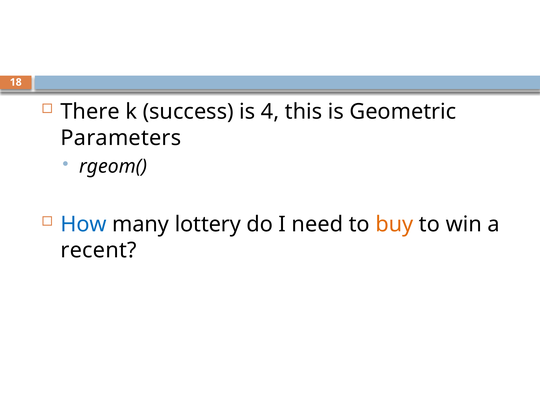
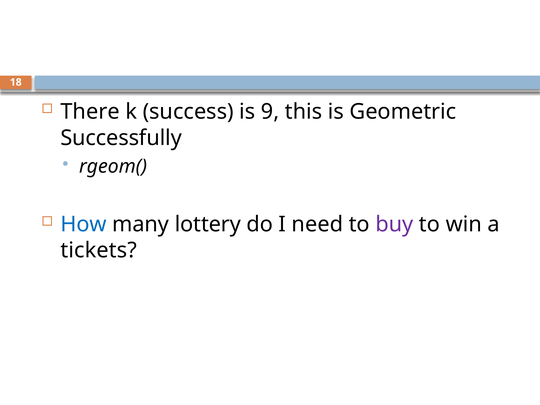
4: 4 -> 9 (270, 112)
Parameters: Parameters -> Successfully (121, 138)
buy colour: orange -> purple (394, 224)
recent: recent -> tickets (99, 250)
